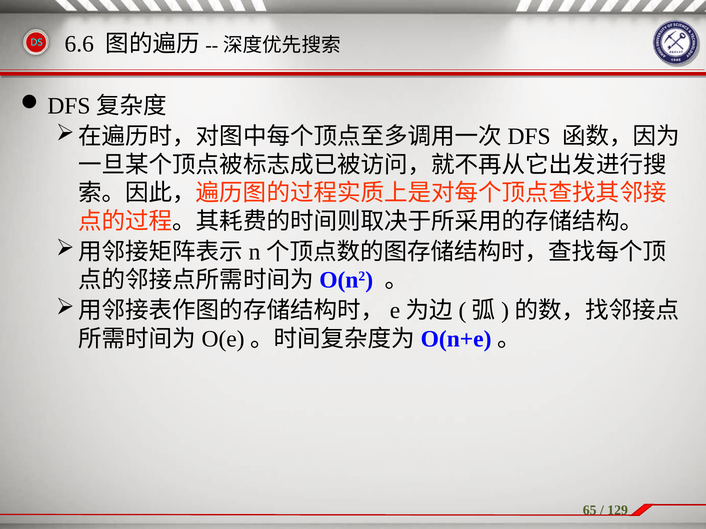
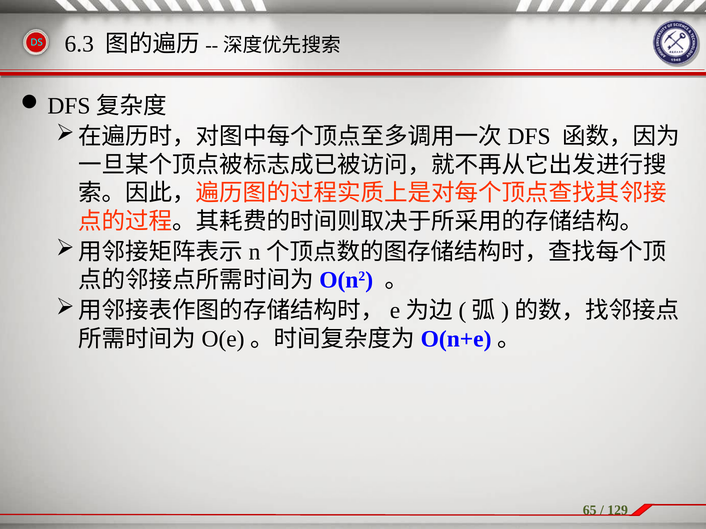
6.6: 6.6 -> 6.3 (79, 44)
